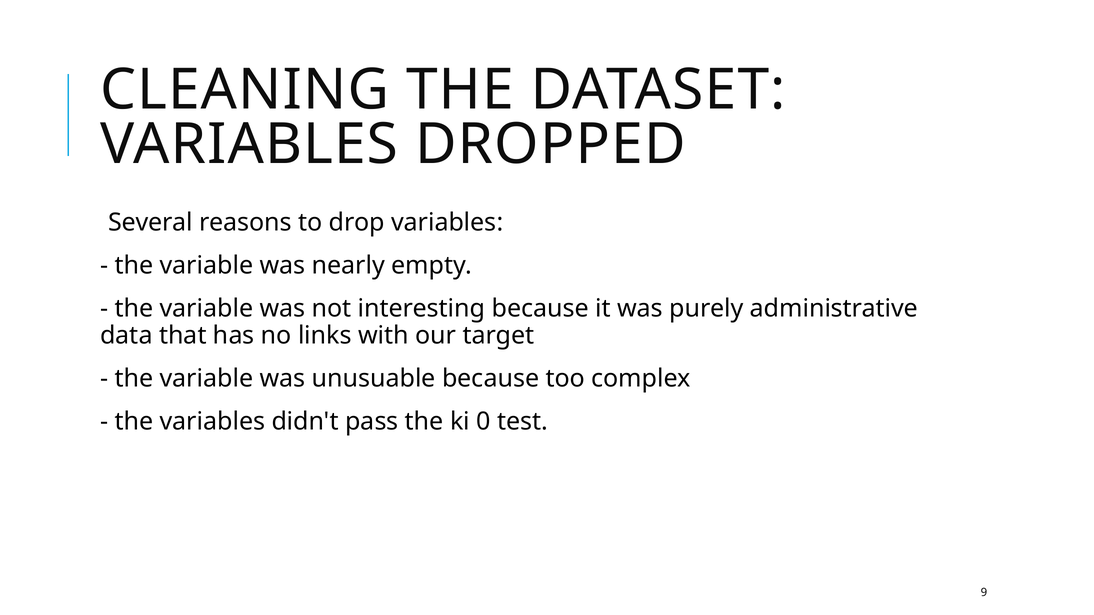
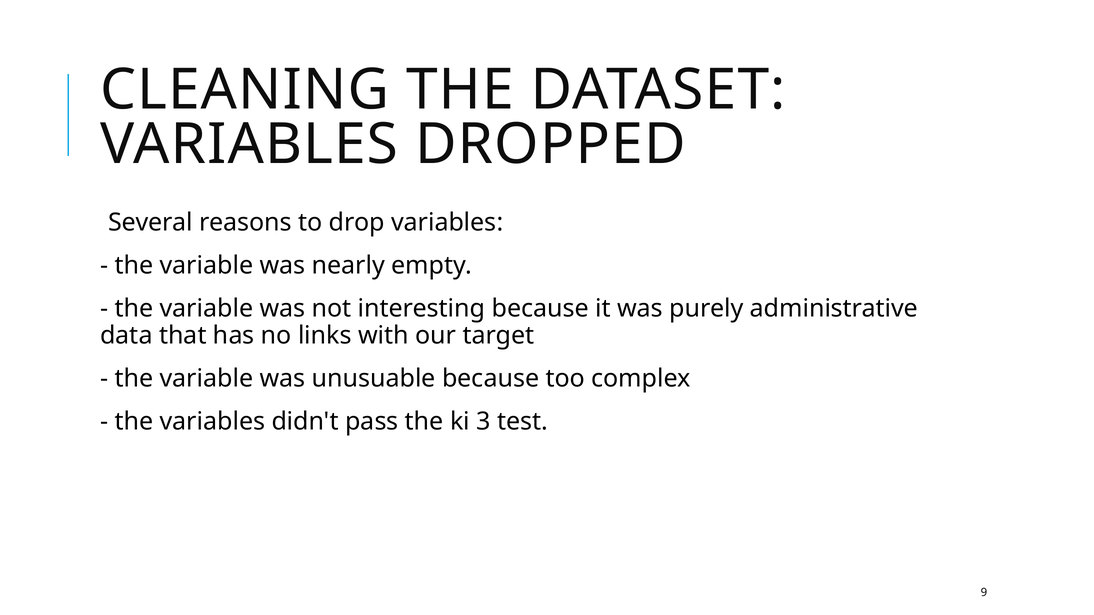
0: 0 -> 3 (483, 422)
